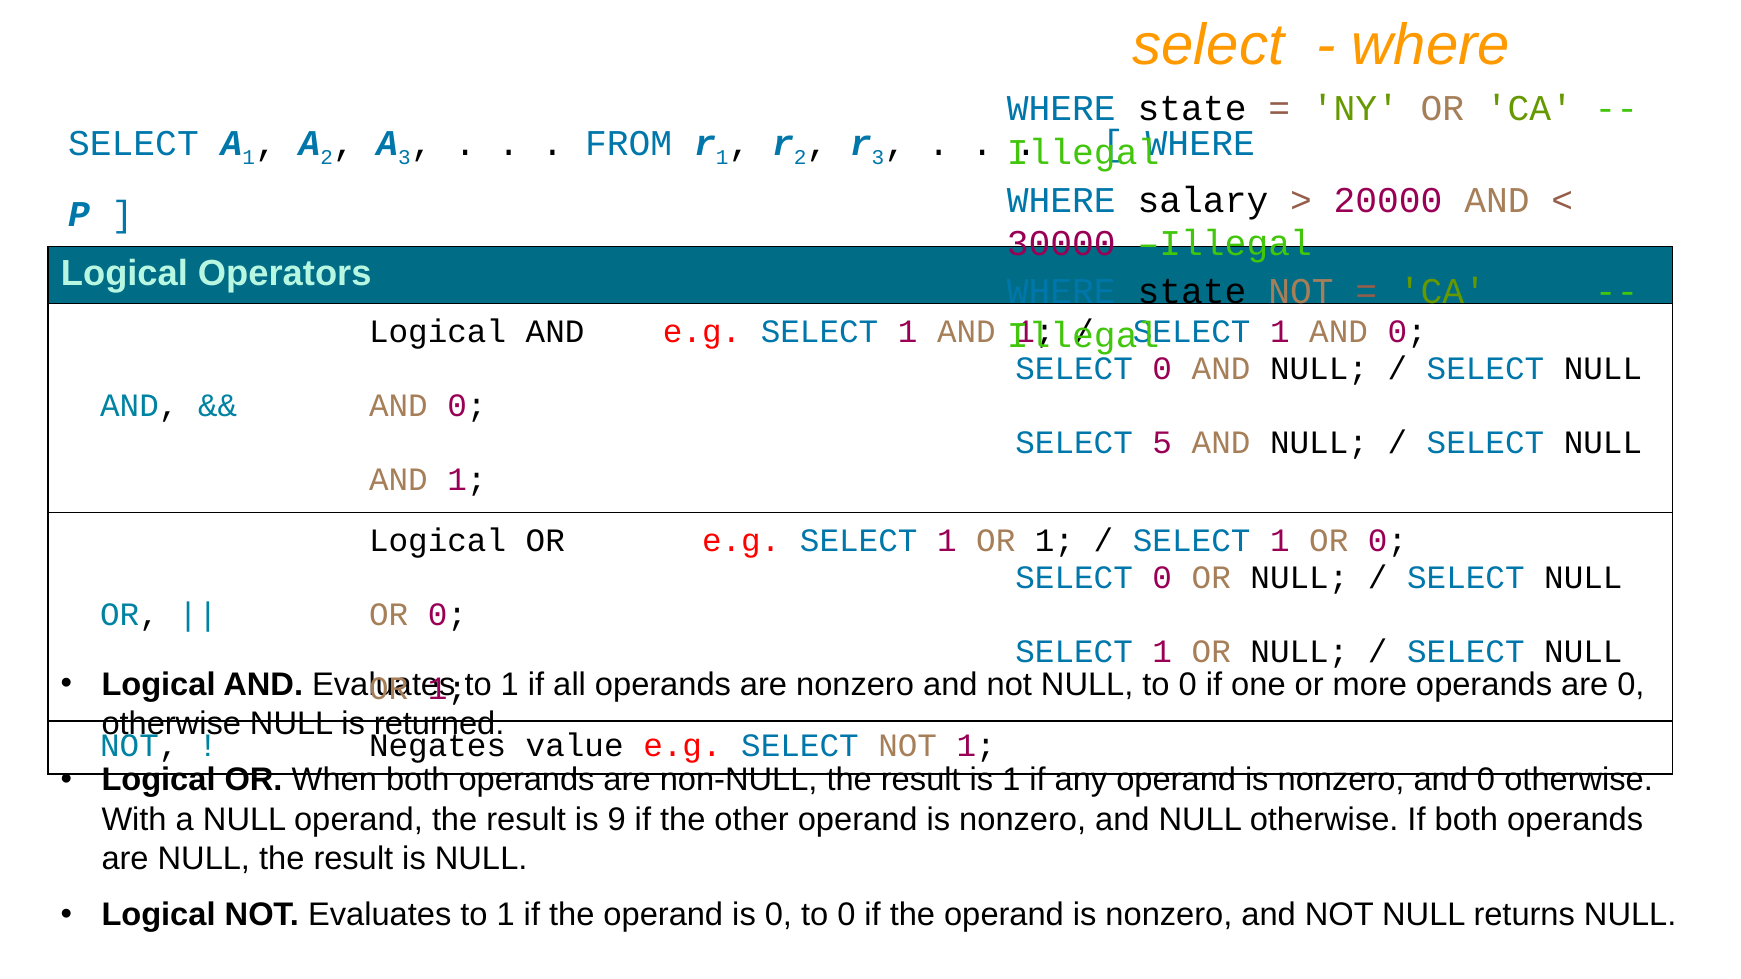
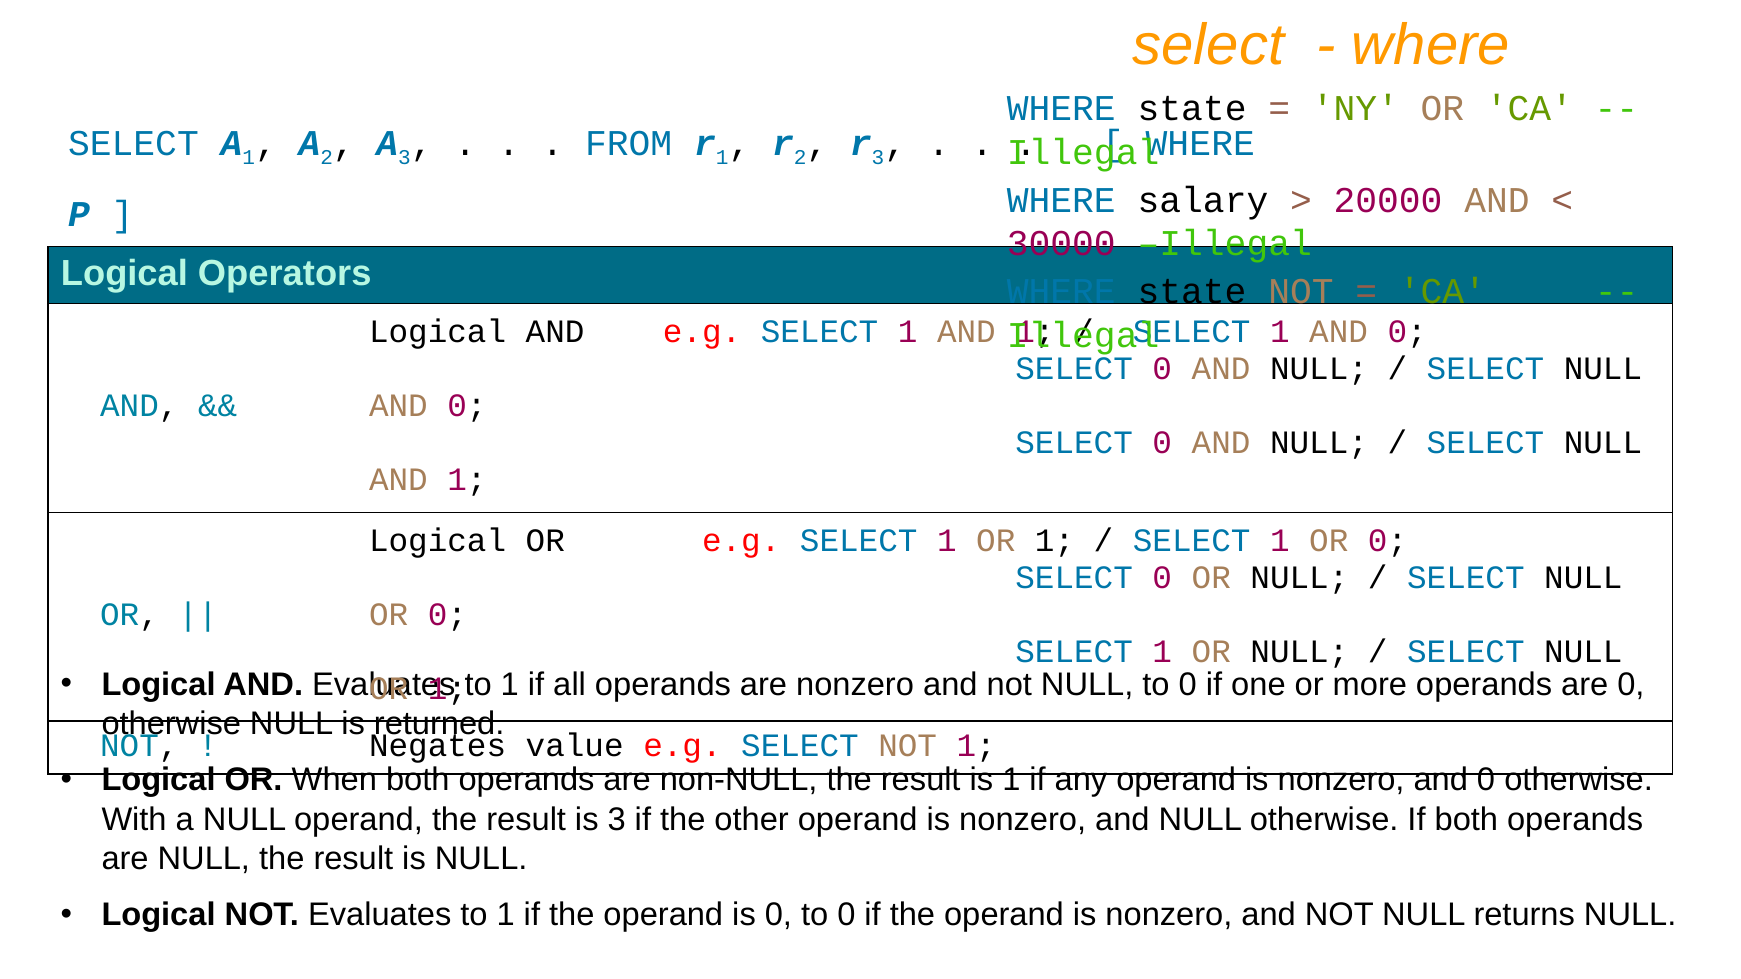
5: 5 -> 0 (1162, 443)
is 9: 9 -> 3 (617, 820)
